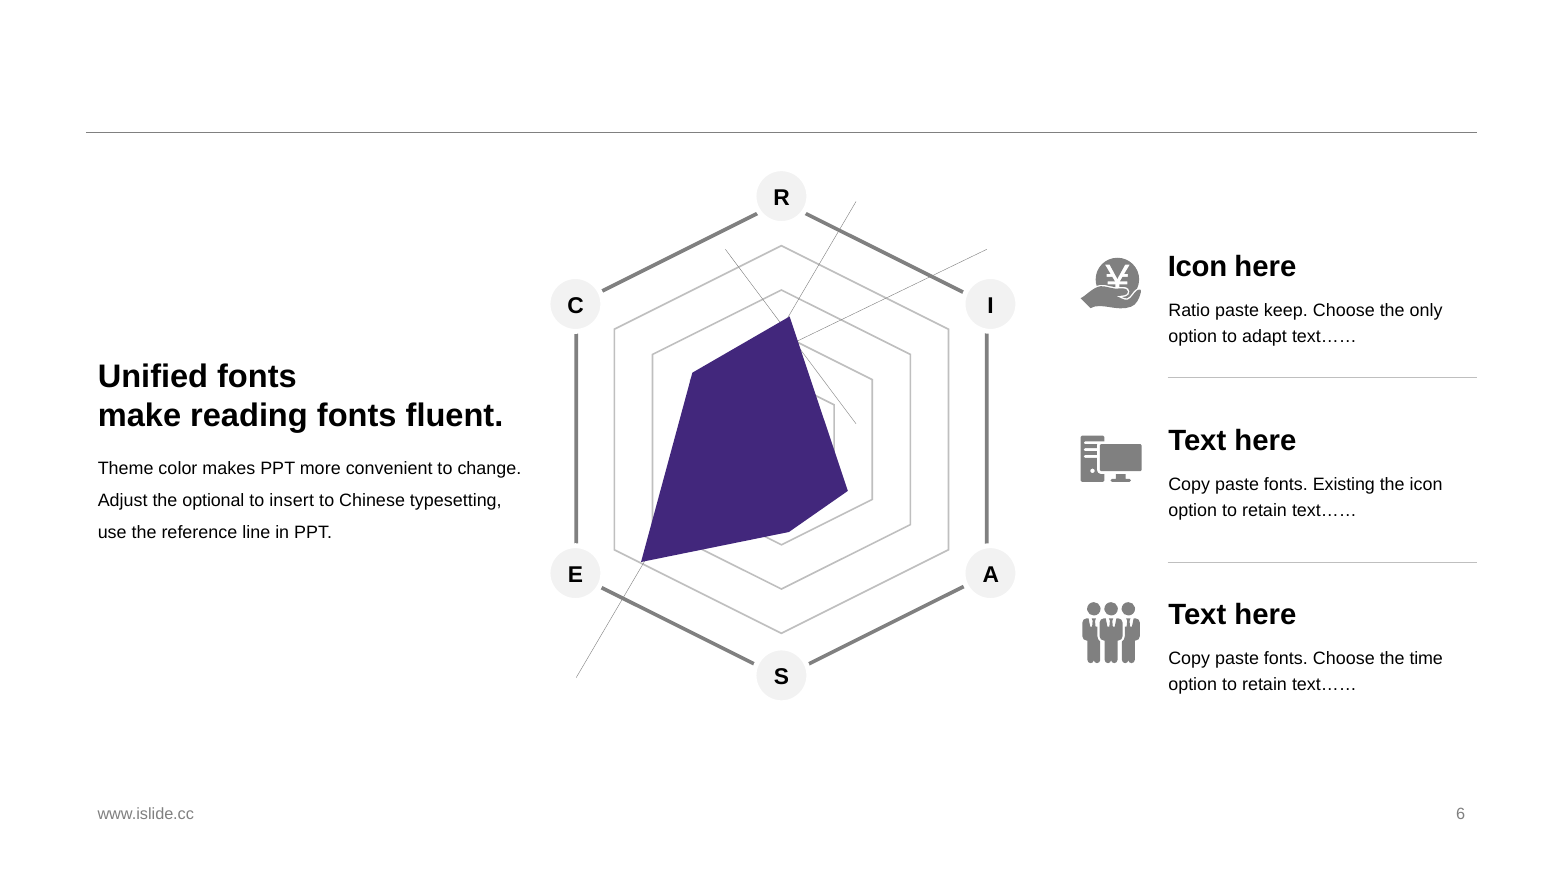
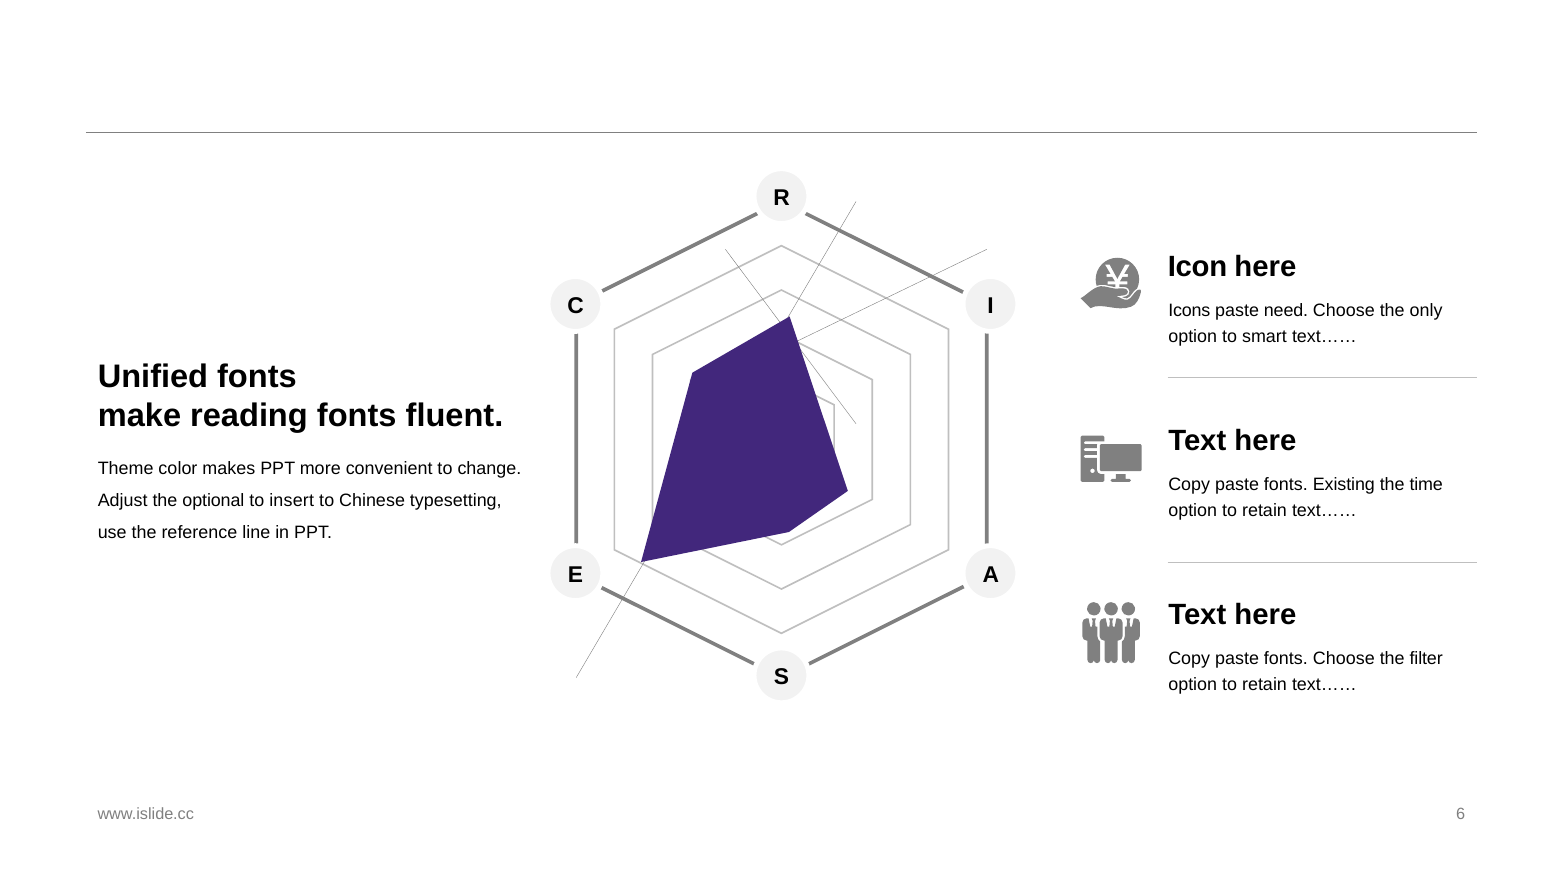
Ratio: Ratio -> Icons (1189, 311)
keep: keep -> need (1286, 311)
adapt: adapt -> smart (1264, 337)
the icon: icon -> time (1426, 485)
time: time -> filter (1426, 659)
